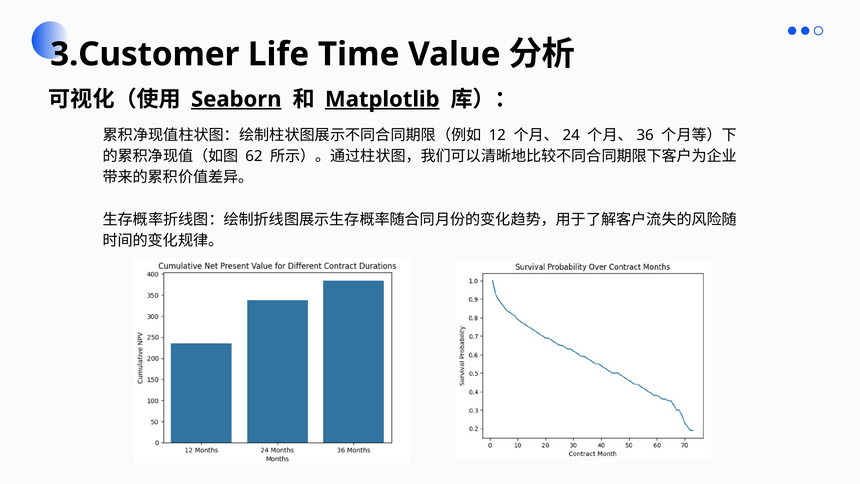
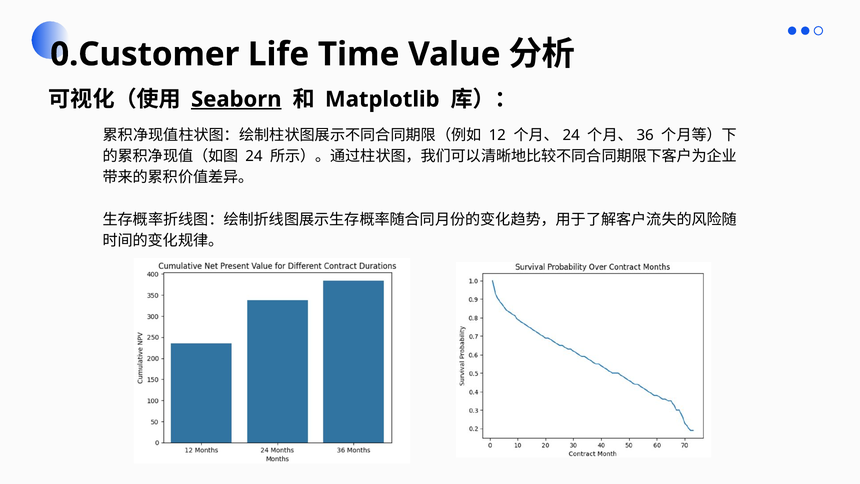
3.Customer: 3.Customer -> 0.Customer (145, 54)
Matplotlib underline: present -> none (382, 99)
62: 62 -> 24 (254, 156)
